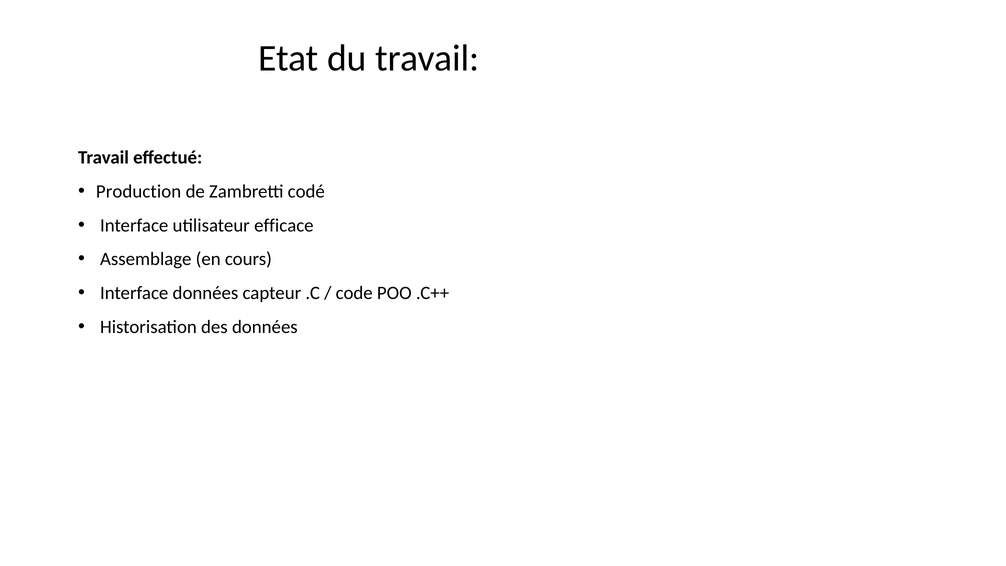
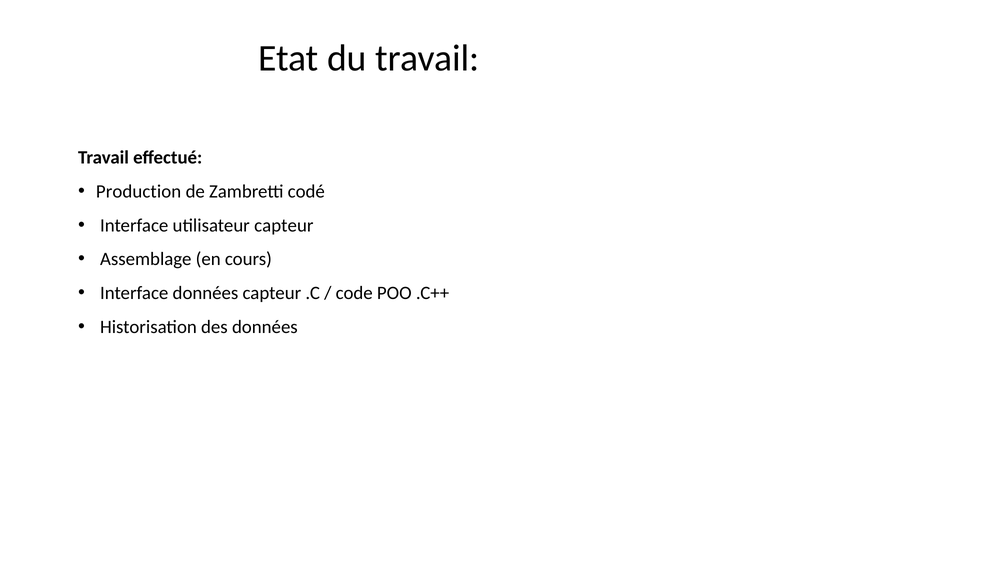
utilisateur efficace: efficace -> capteur (284, 225)
